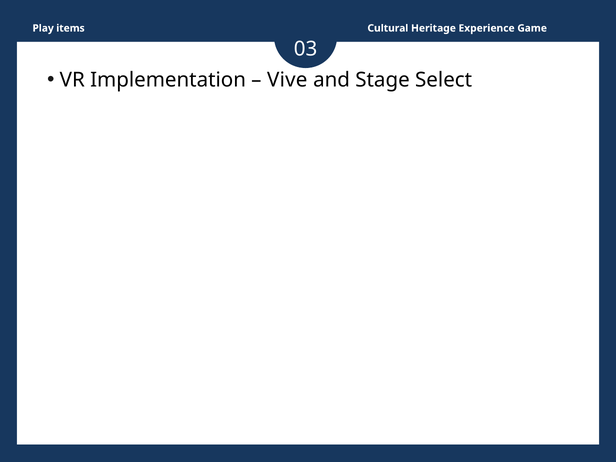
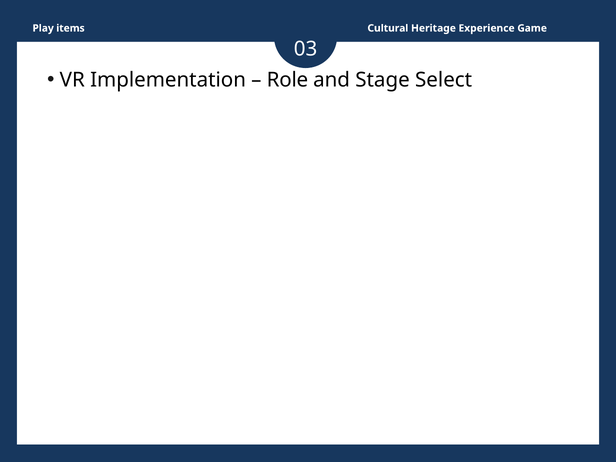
Vive: Vive -> Role (287, 80)
